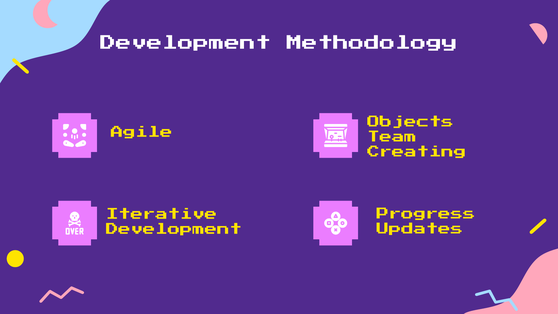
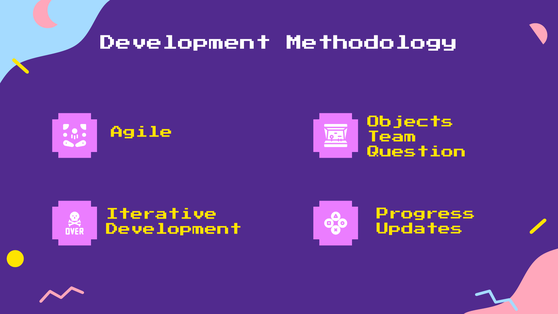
Creating: Creating -> Question (417, 154)
